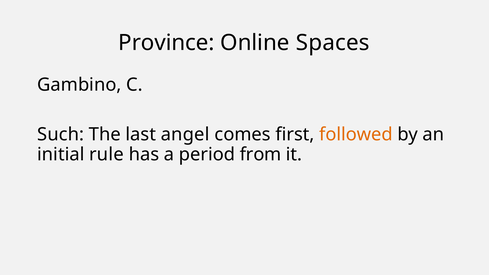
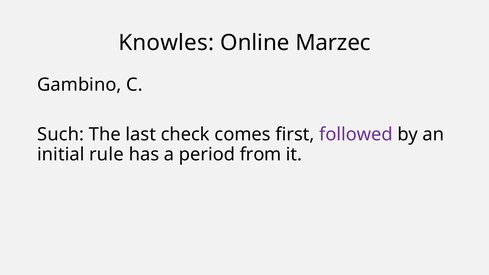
Province: Province -> Knowles (166, 43)
Spaces: Spaces -> Marzec (333, 43)
angel: angel -> check (185, 135)
followed colour: orange -> purple (356, 135)
